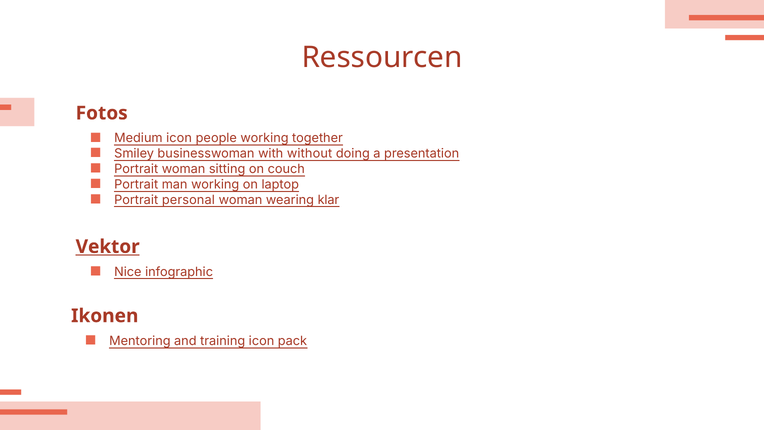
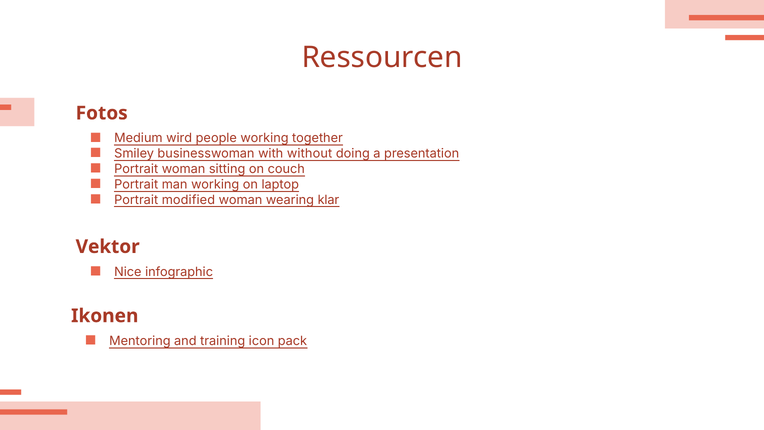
Medium icon: icon -> wird (179, 138)
personal: personal -> modified (188, 200)
Vektor underline: present -> none (108, 247)
